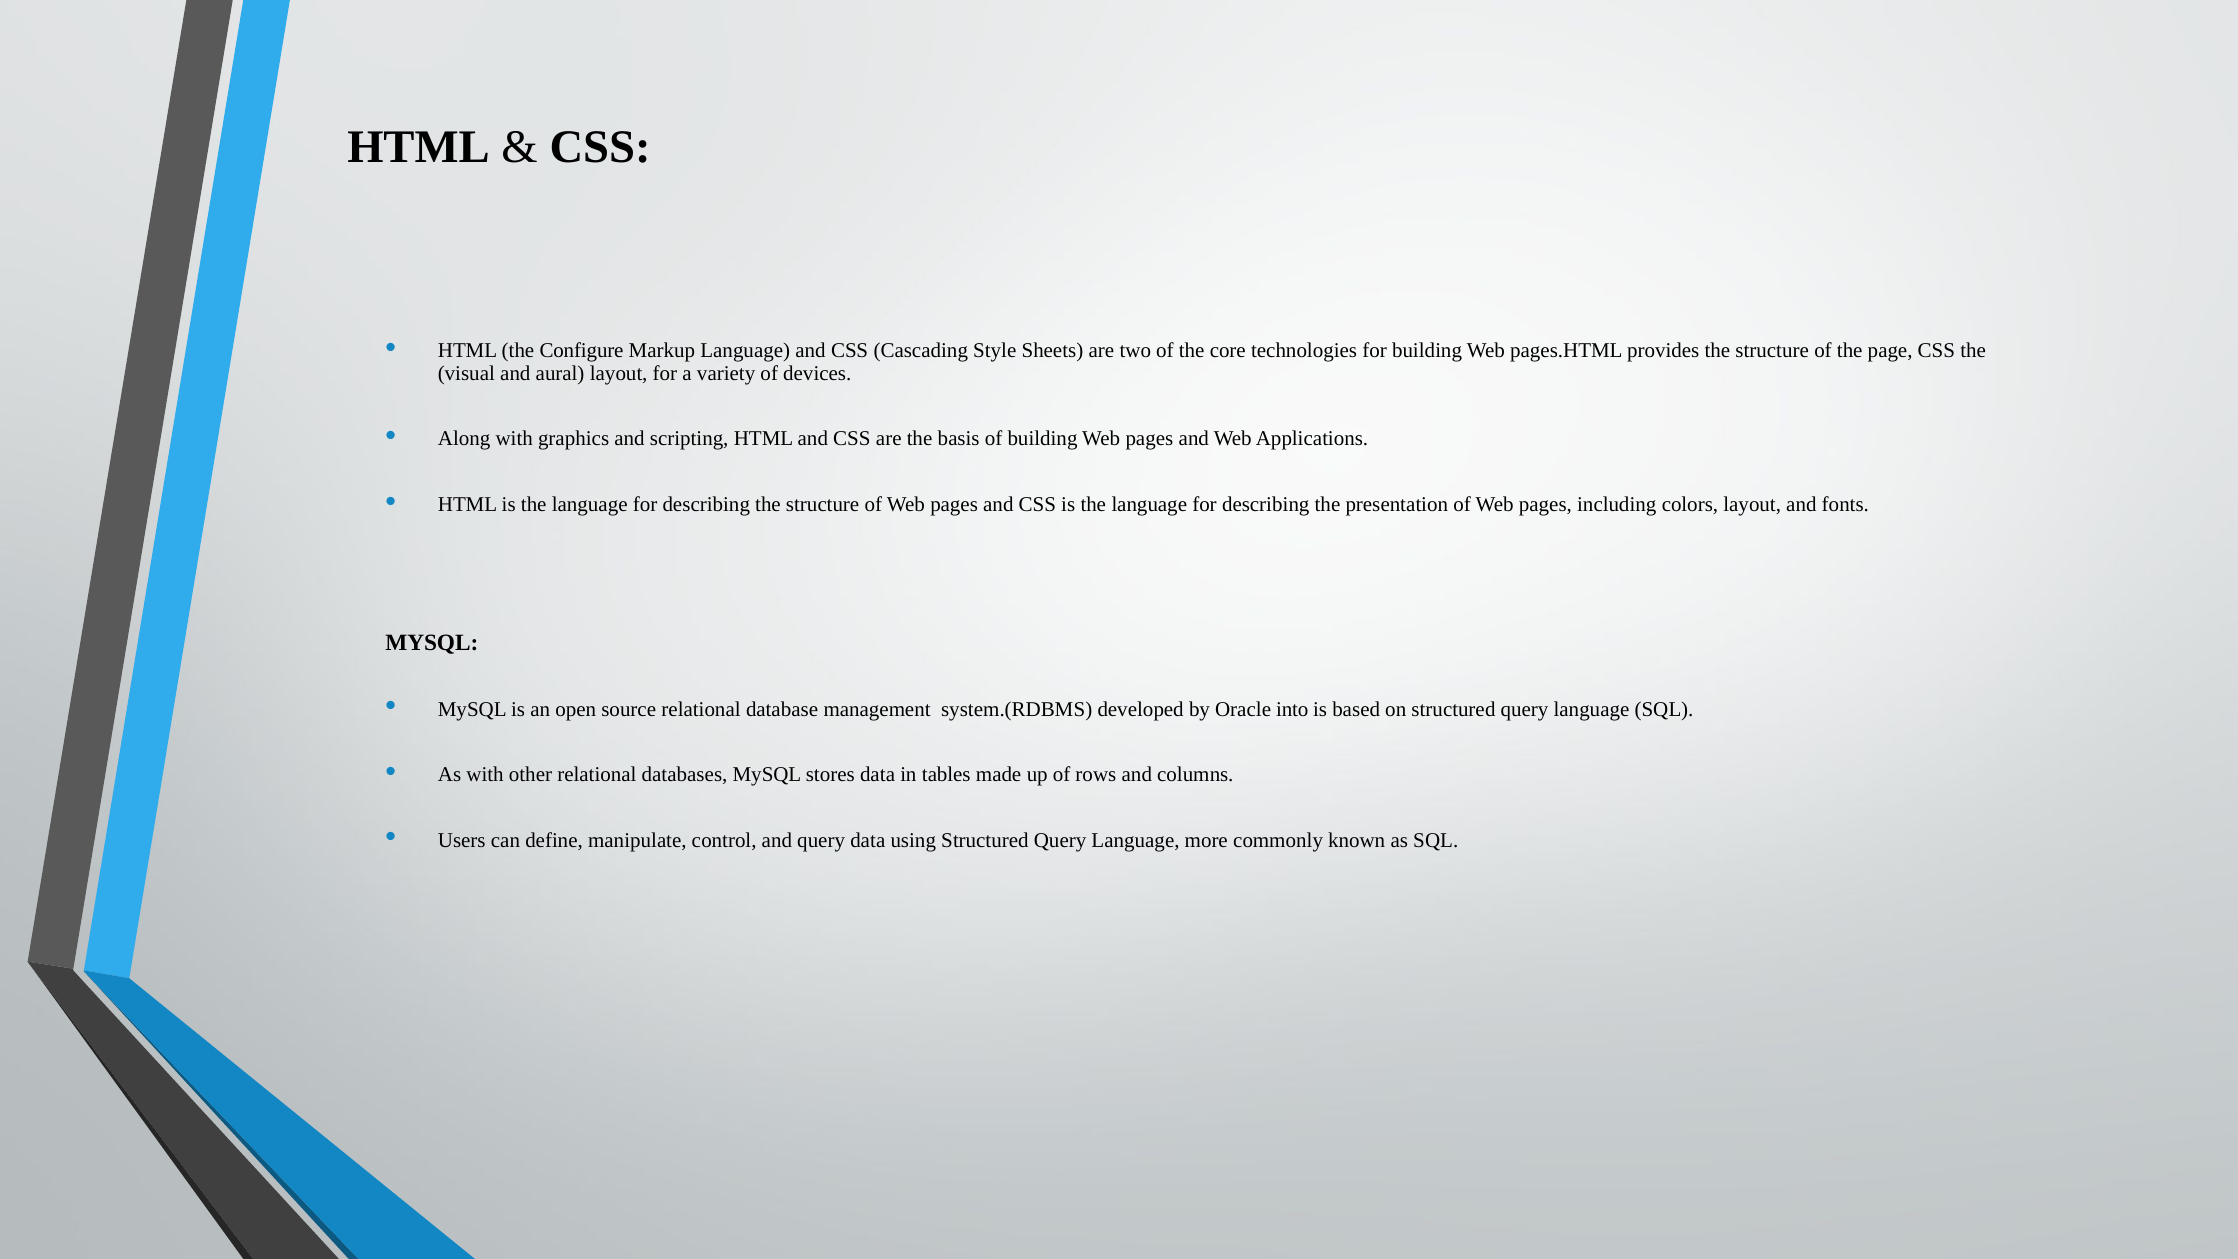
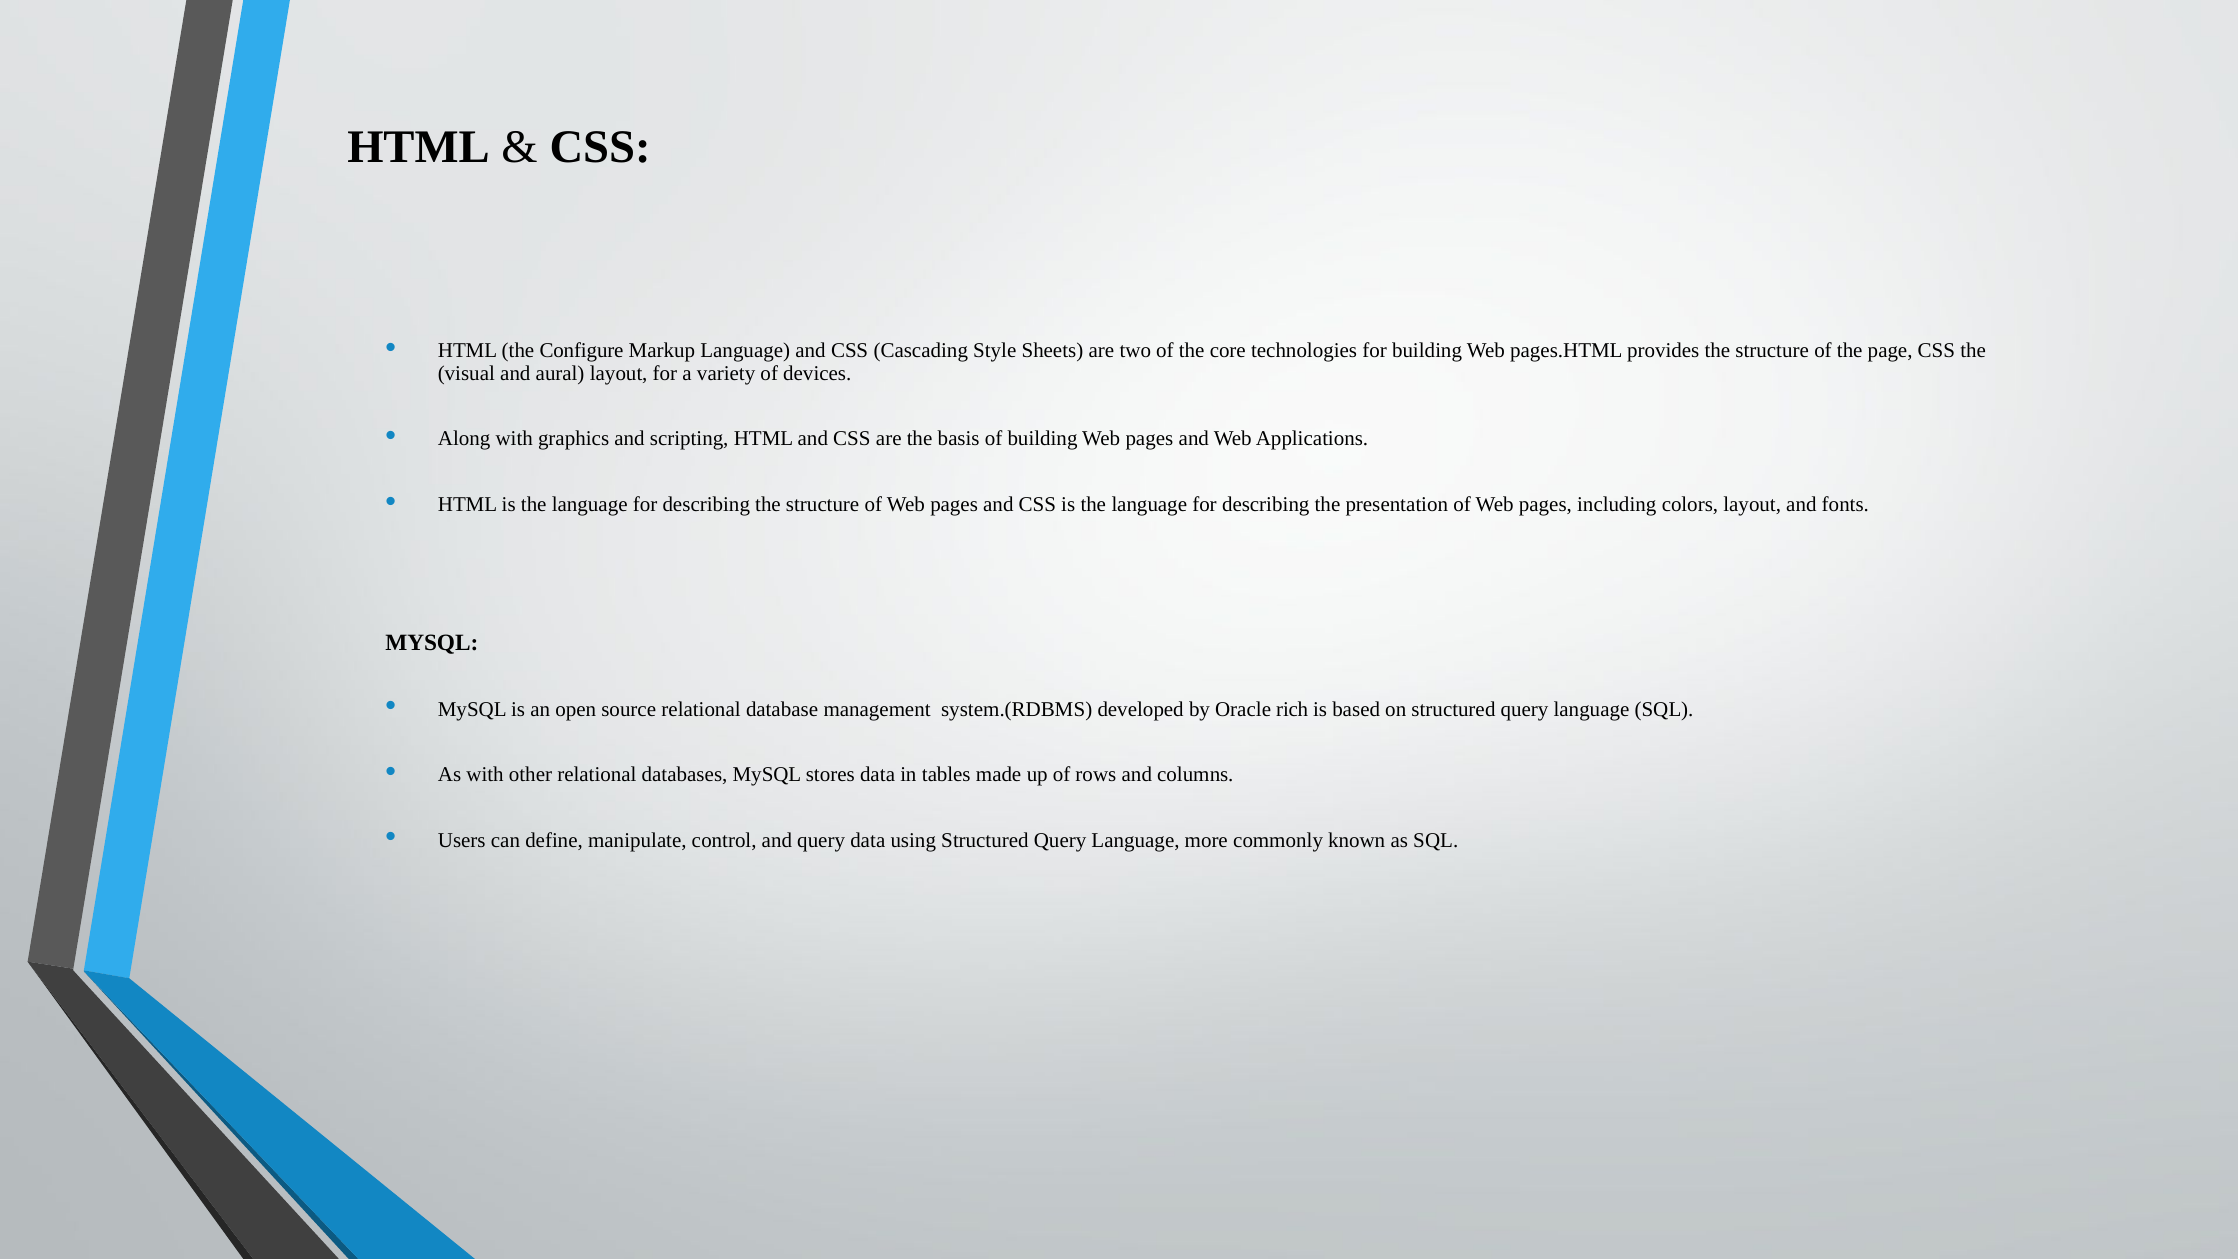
into: into -> rich (1292, 709)
